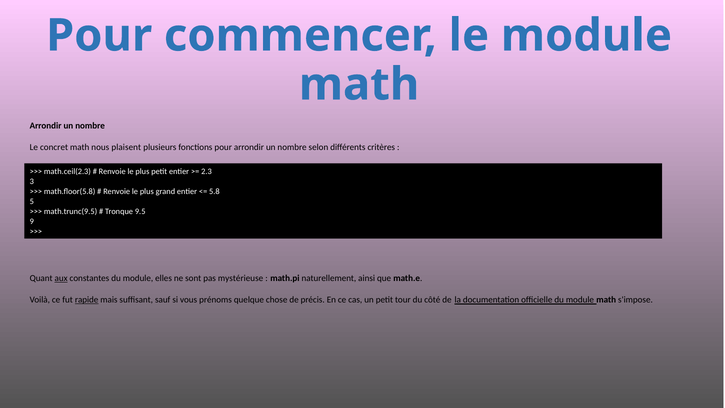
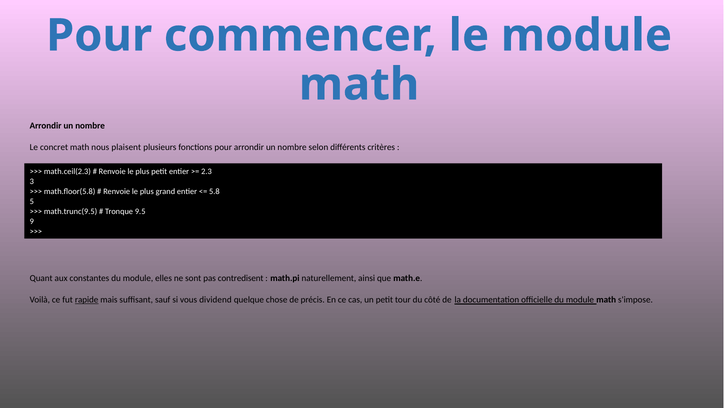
aux underline: present -> none (61, 278)
mystérieuse: mystérieuse -> contredisent (241, 278)
prénoms: prénoms -> dividend (215, 300)
